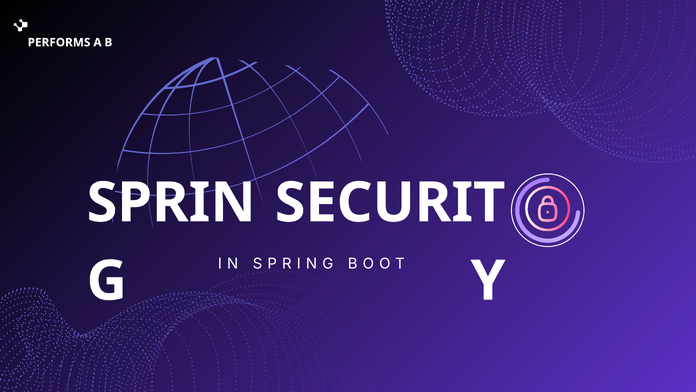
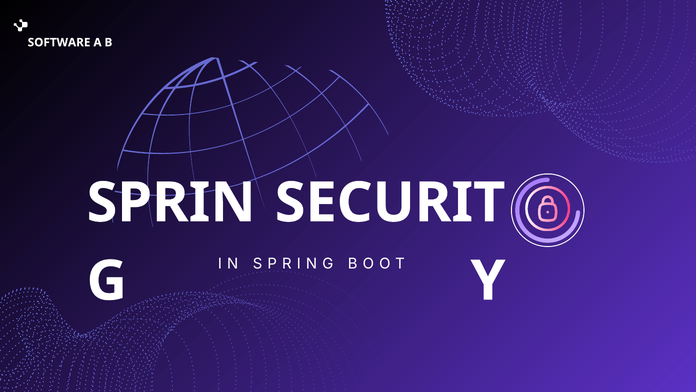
PERFORMS: PERFORMS -> SOFTWARE (59, 42)
